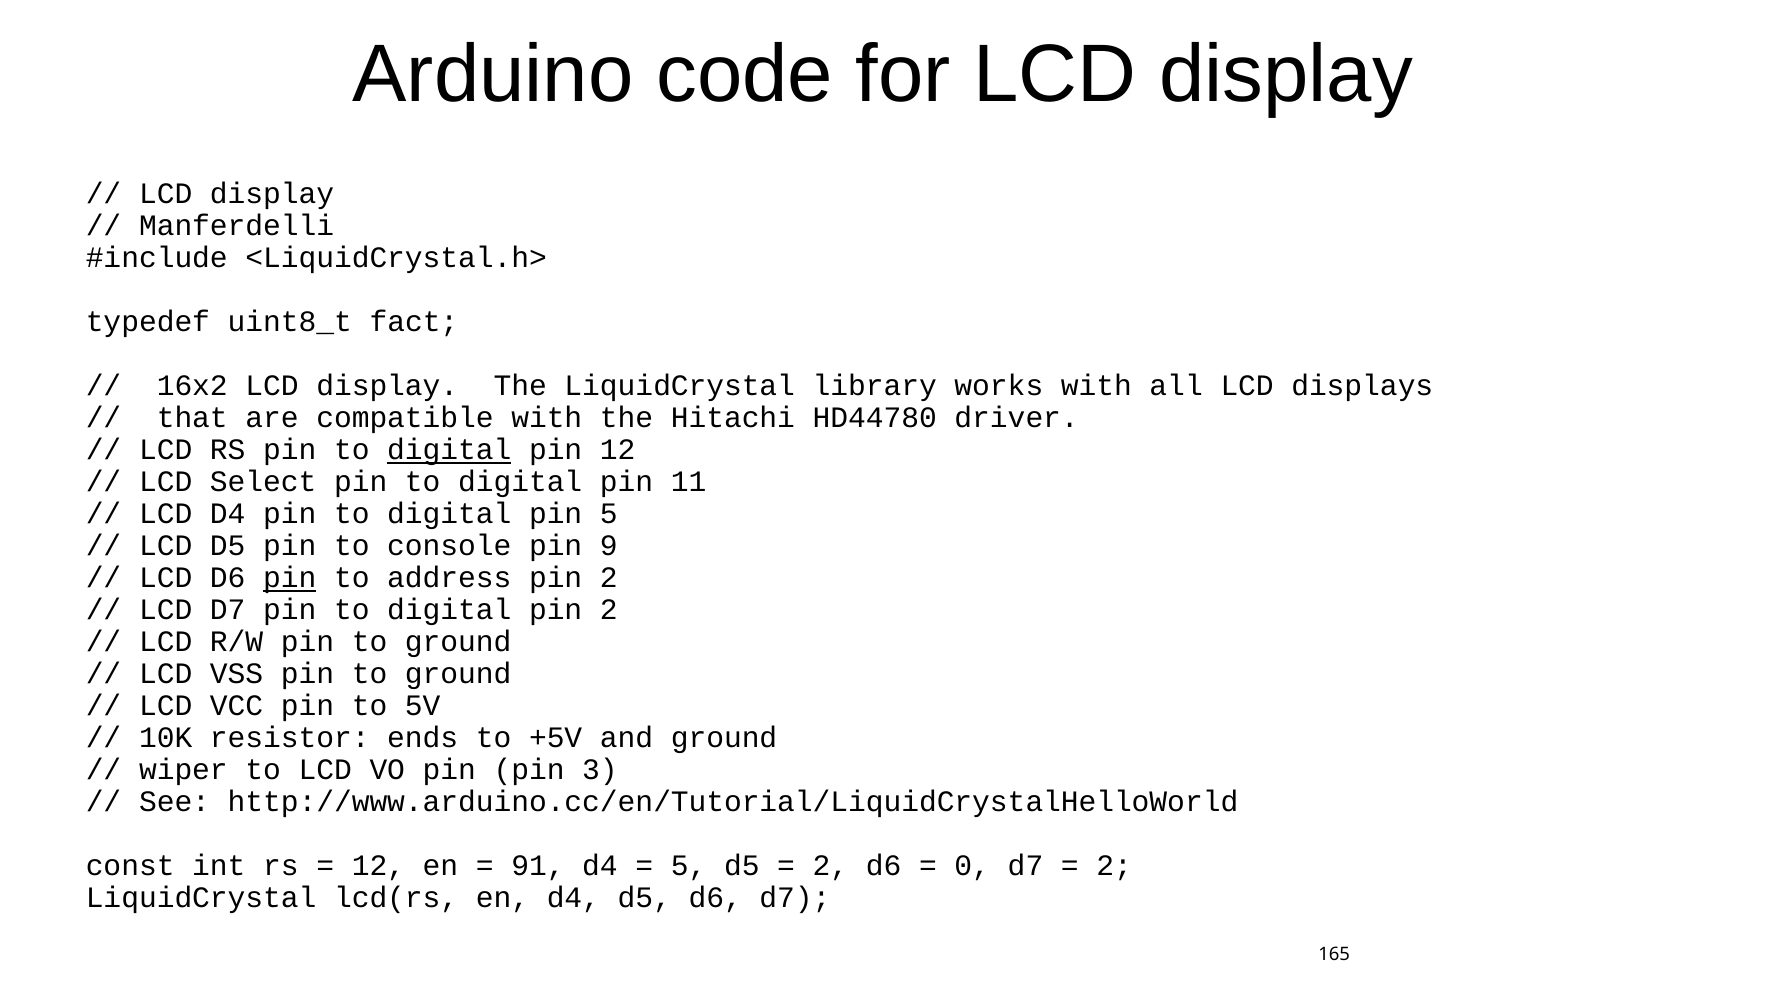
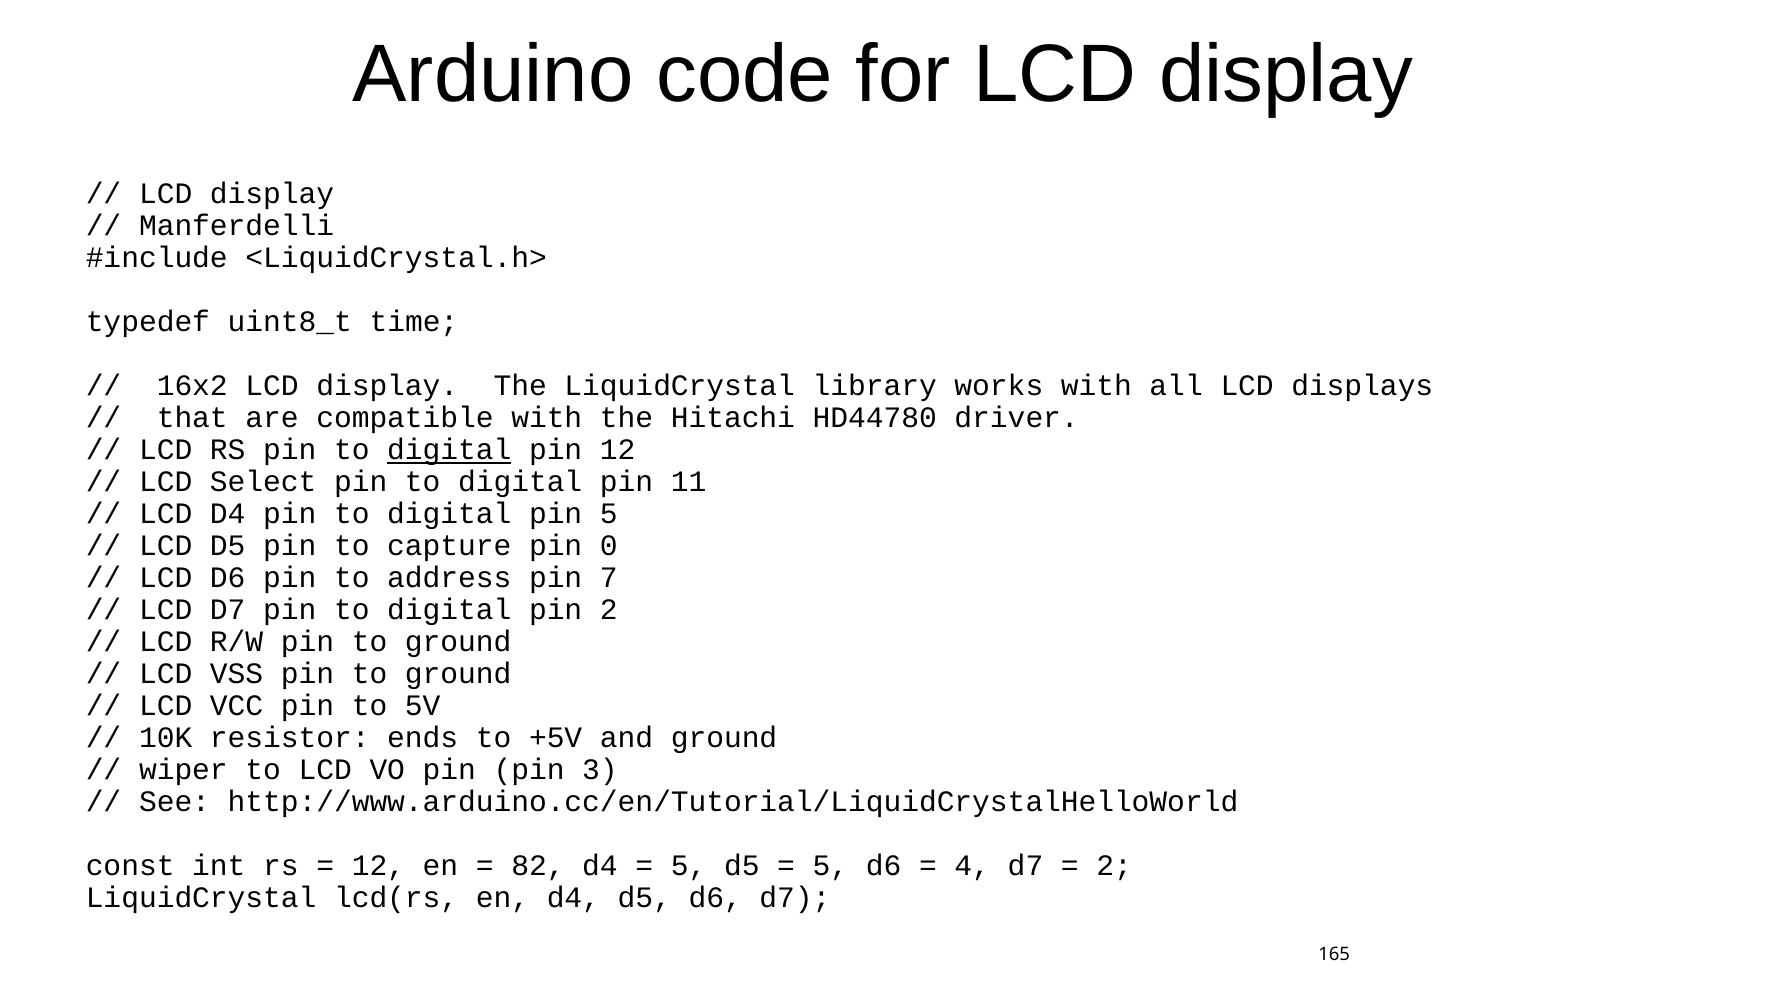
fact: fact -> time (414, 322)
console: console -> capture (449, 546)
9: 9 -> 0 (609, 546)
pin underline: present -> none (290, 578)
2: 2 -> 7 (609, 578)
91: 91 -> 82 (538, 866)
2: 2 -> 5 (830, 866)
0: 0 -> 4 (972, 866)
